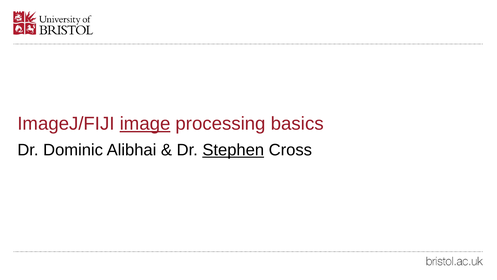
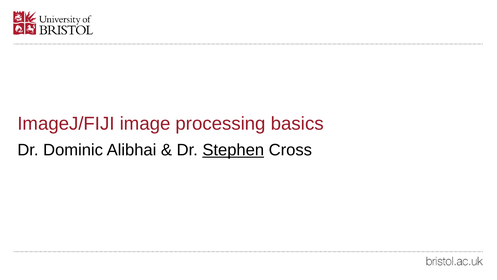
image underline: present -> none (145, 123)
